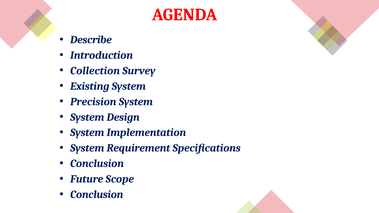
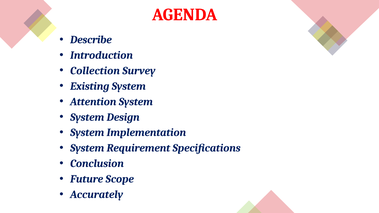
Precision: Precision -> Attention (93, 102)
Conclusion: Conclusion -> Accurately (97, 195)
